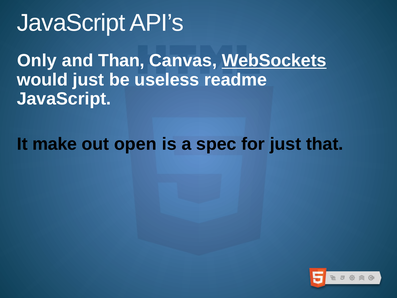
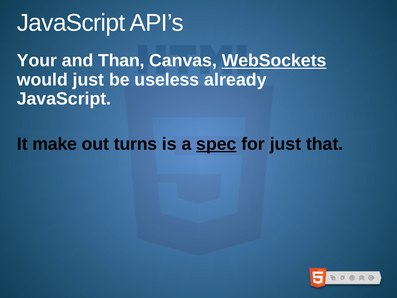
Only: Only -> Your (37, 61)
readme: readme -> already (235, 80)
open: open -> turns (136, 144)
spec underline: none -> present (216, 144)
